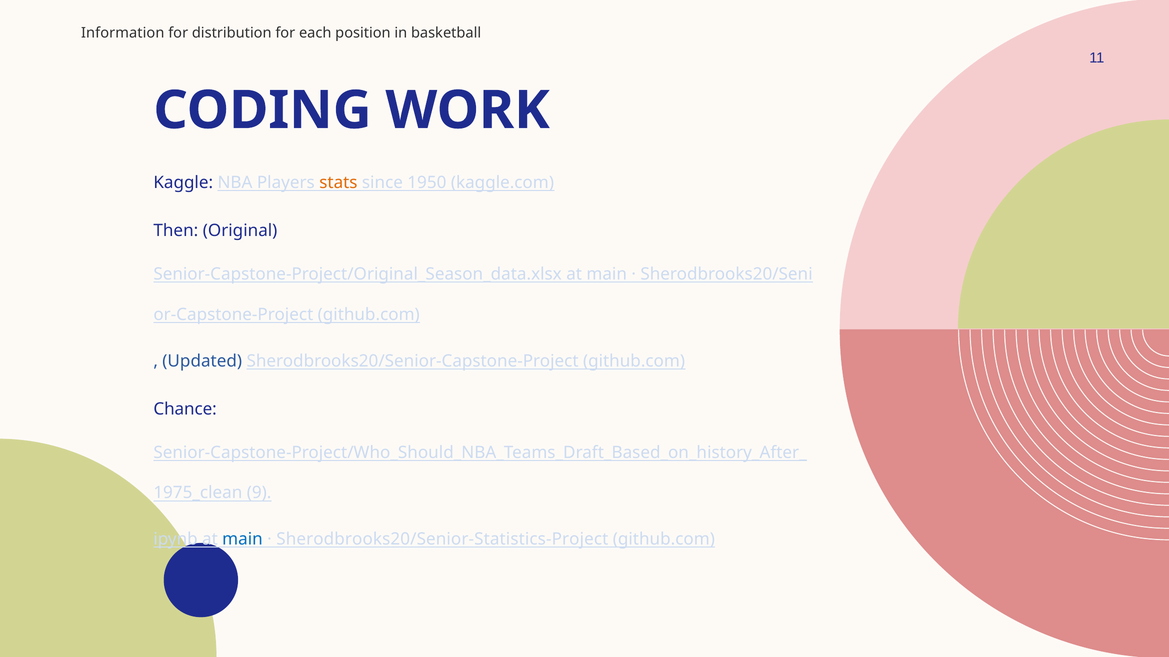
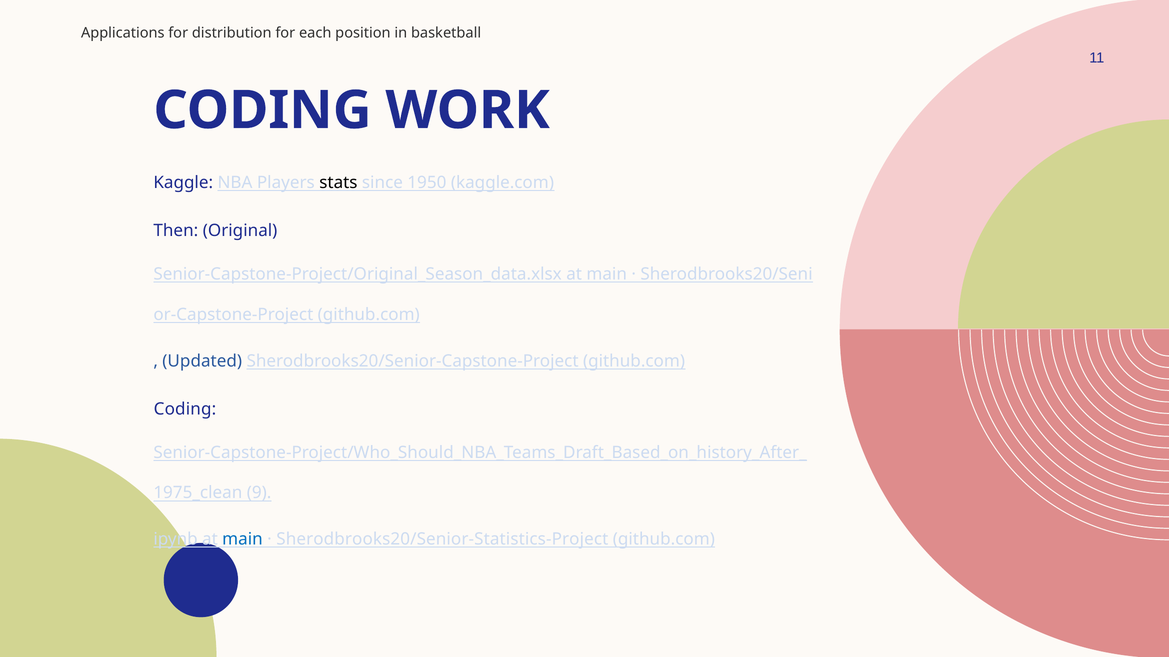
Information: Information -> Applications (123, 33)
stats colour: orange -> black (338, 183)
Chance: Chance -> Coding (185, 409)
